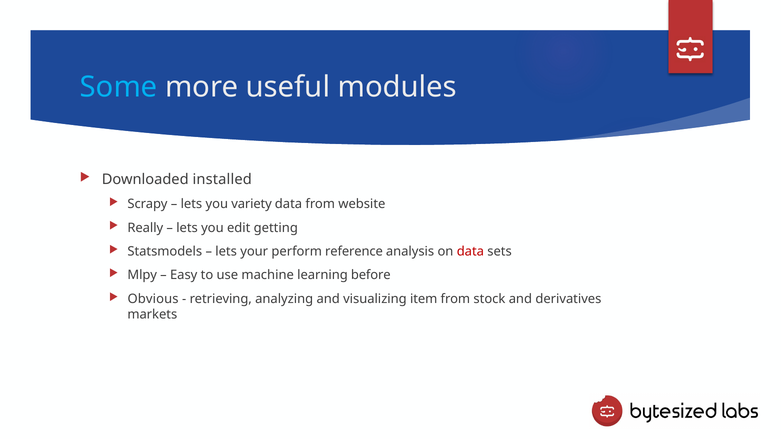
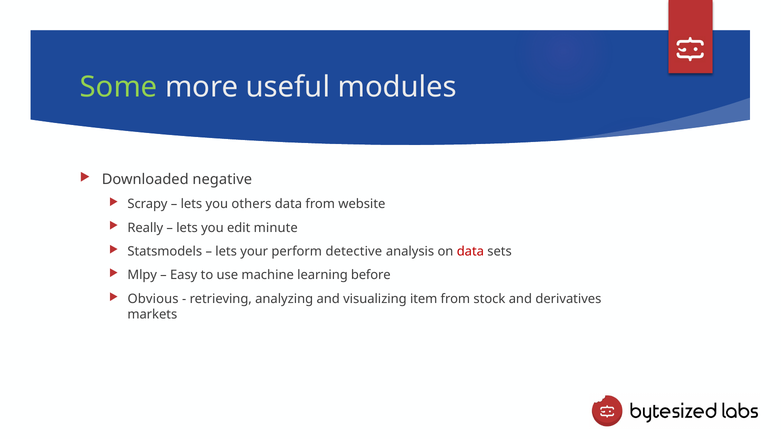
Some colour: light blue -> light green (119, 87)
installed: installed -> negative (222, 180)
variety: variety -> others (251, 204)
getting: getting -> minute (276, 228)
reference: reference -> detective (354, 252)
